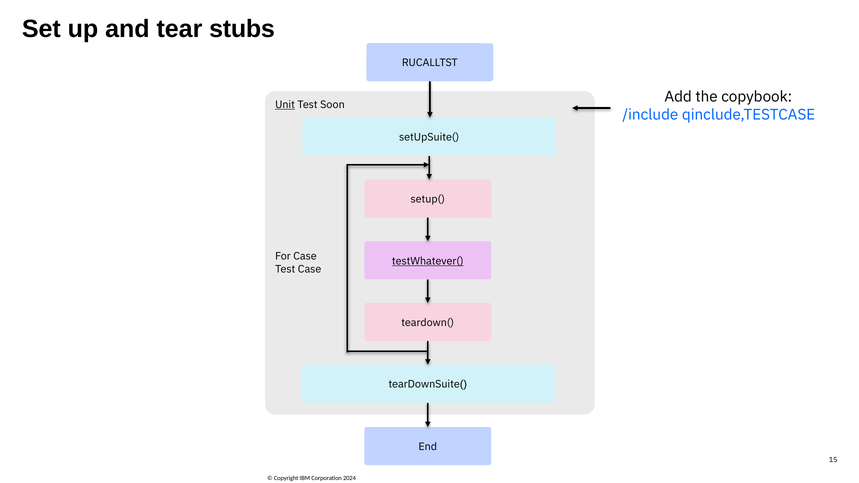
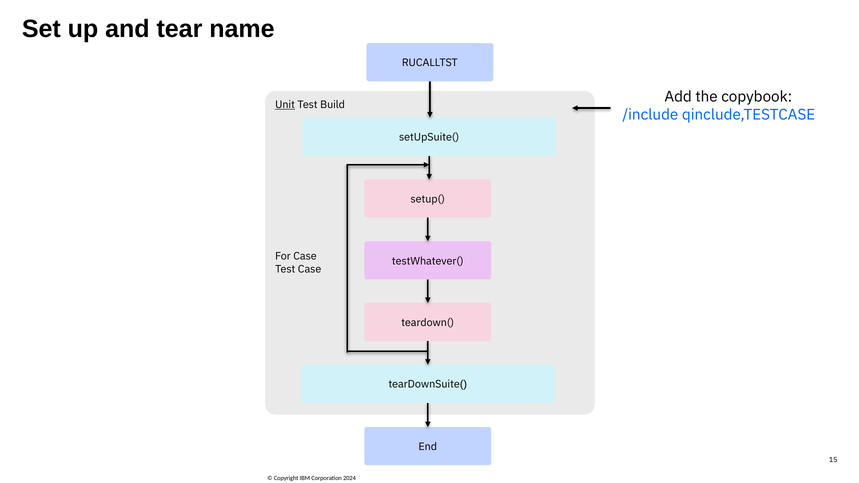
stubs: stubs -> name (242, 29)
Soon: Soon -> Build (333, 105)
testWhatever( underline: present -> none (428, 261)
